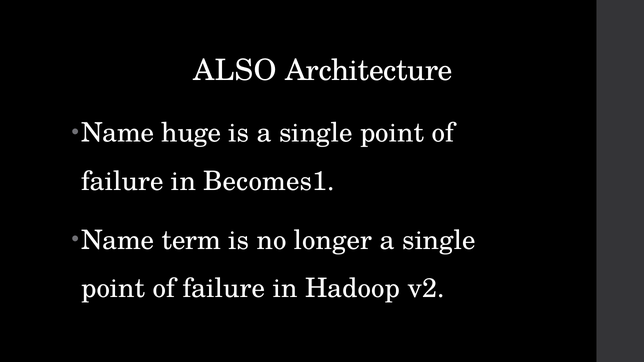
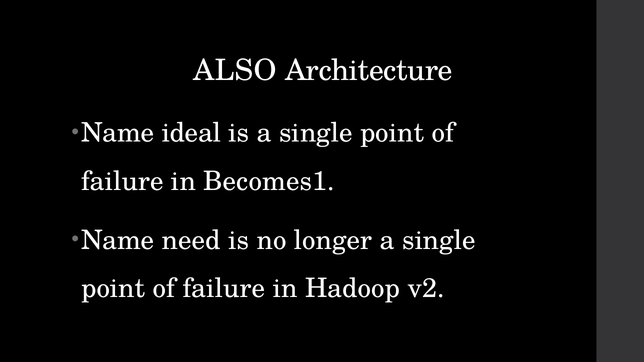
huge: huge -> ideal (191, 133)
term: term -> need (191, 240)
